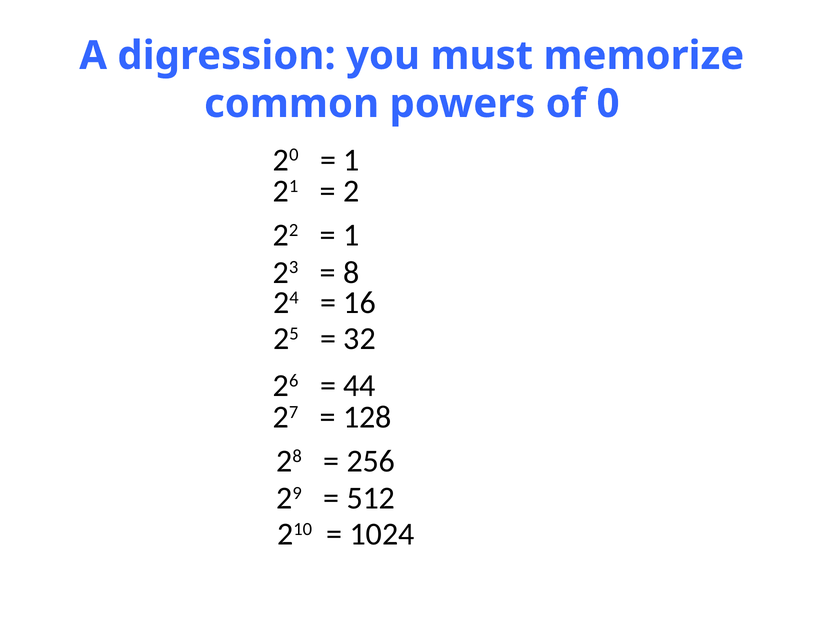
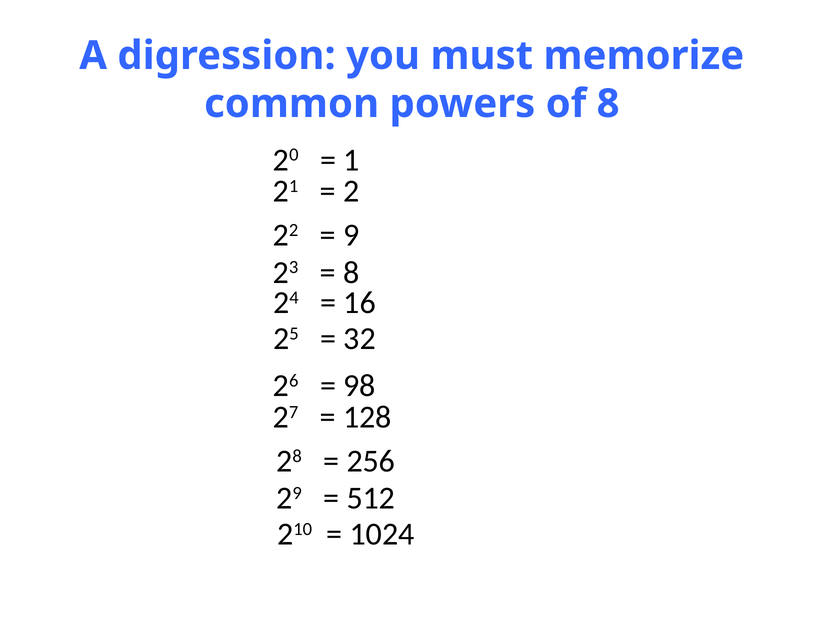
of 0: 0 -> 8 (608, 104)
1: 1 -> 9 (351, 235)
44: 44 -> 98 (359, 386)
